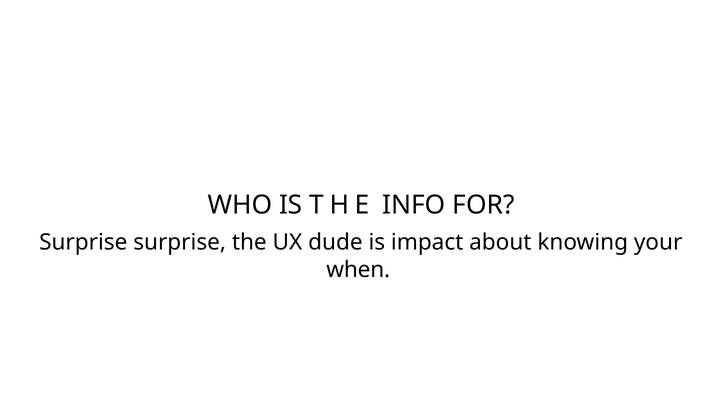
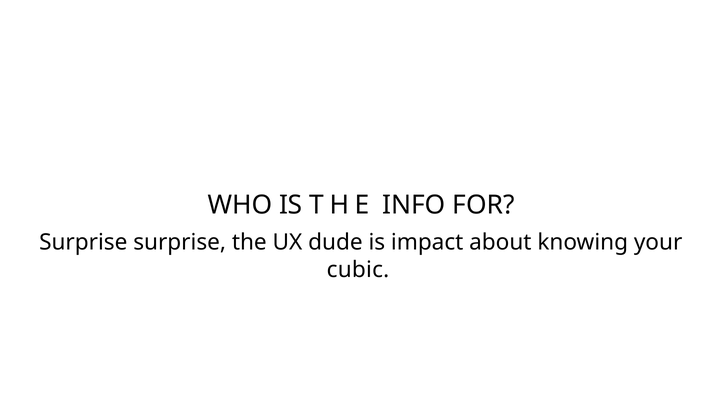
when: when -> cubic (358, 269)
